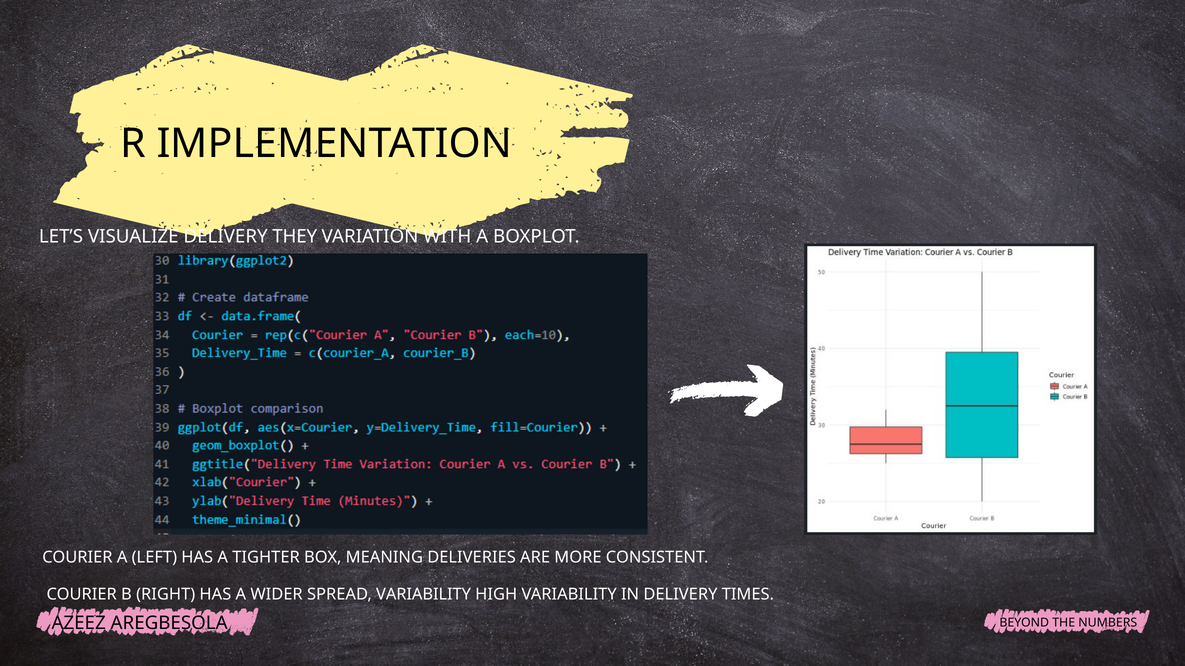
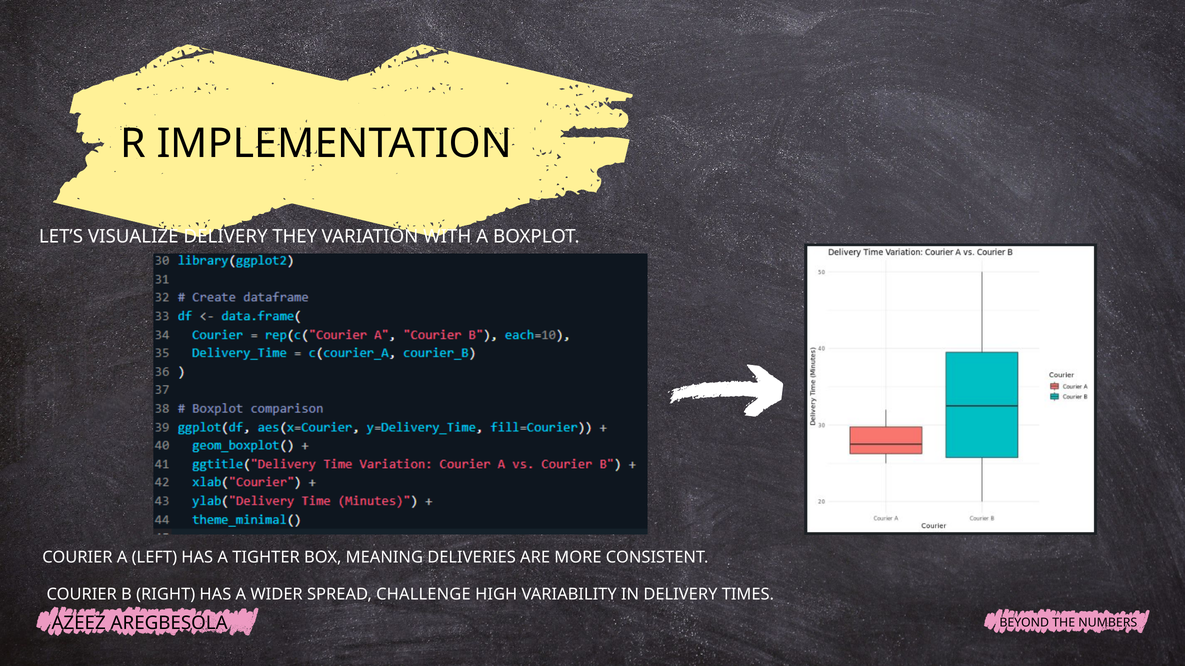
SPREAD VARIABILITY: VARIABILITY -> CHALLENGE (423, 595)
